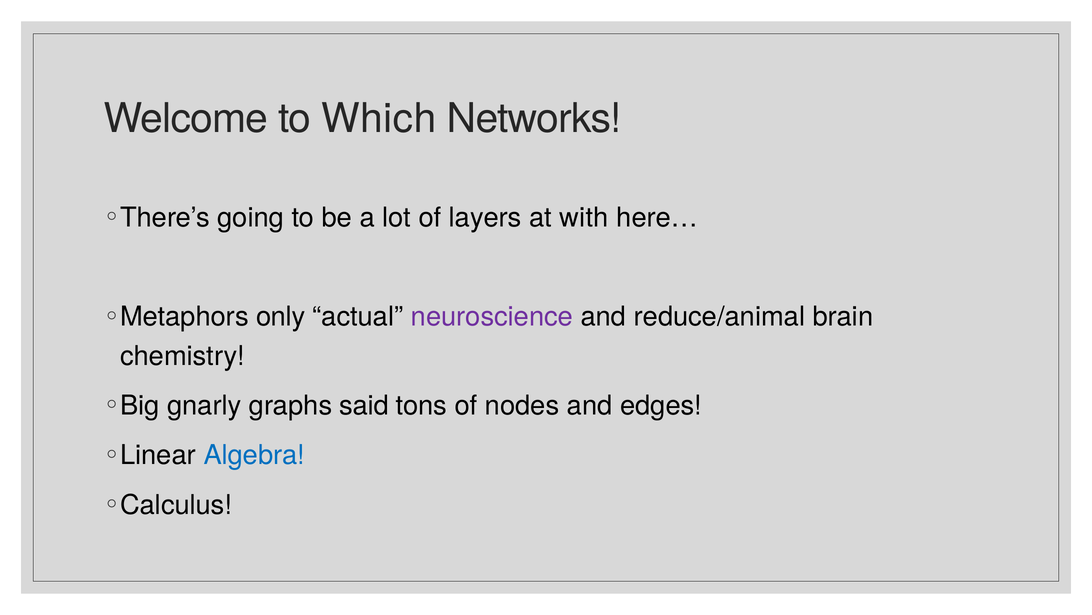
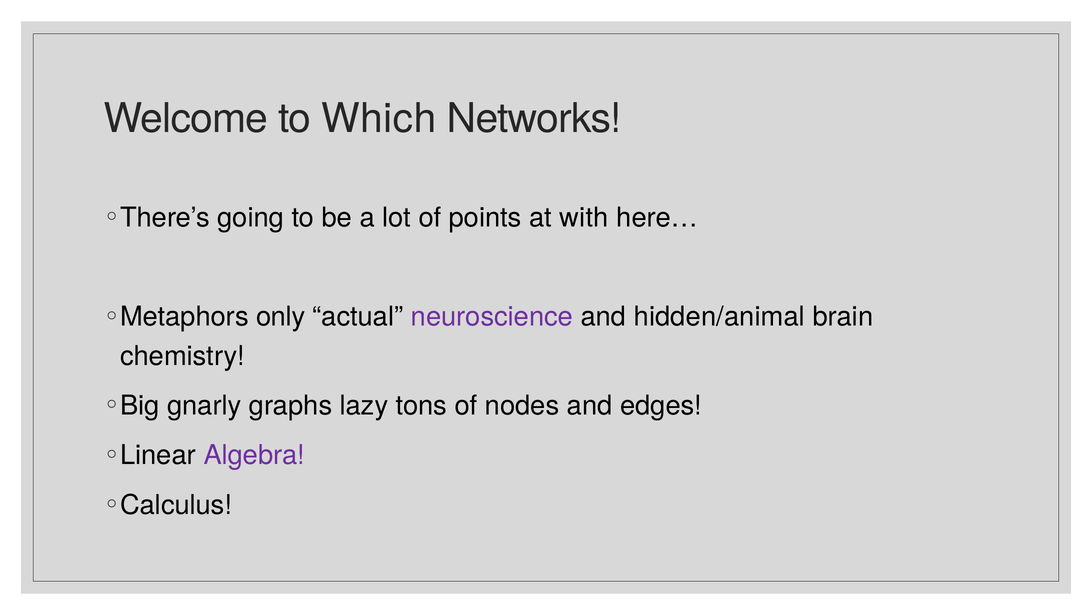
layers: layers -> points (485, 217)
reduce/animal: reduce/animal -> hidden/animal (719, 316)
said: said -> lazy (364, 405)
Algebra colour: blue -> purple (254, 455)
